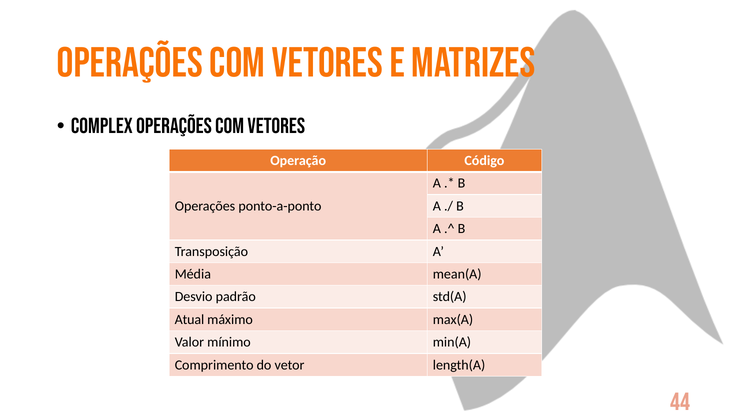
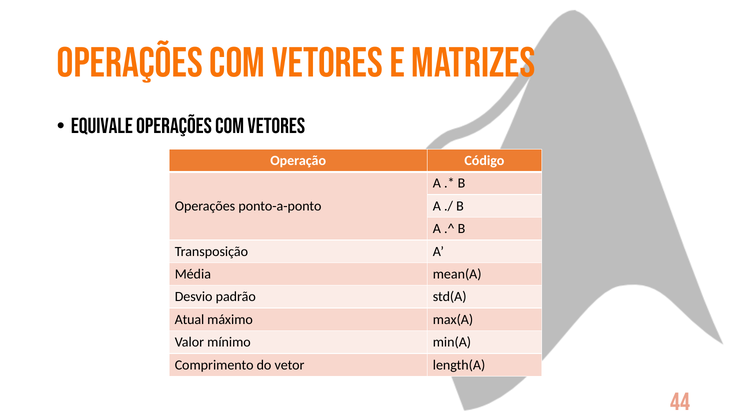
Complex: Complex -> Equivale (102, 126)
